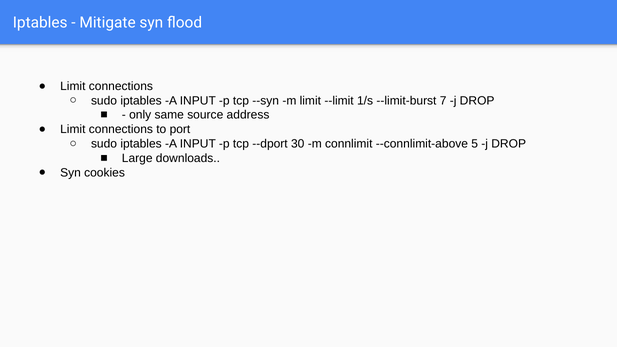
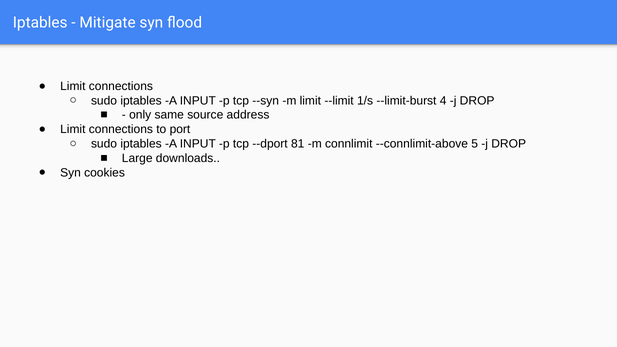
7: 7 -> 4 (443, 101)
30: 30 -> 81 (298, 144)
